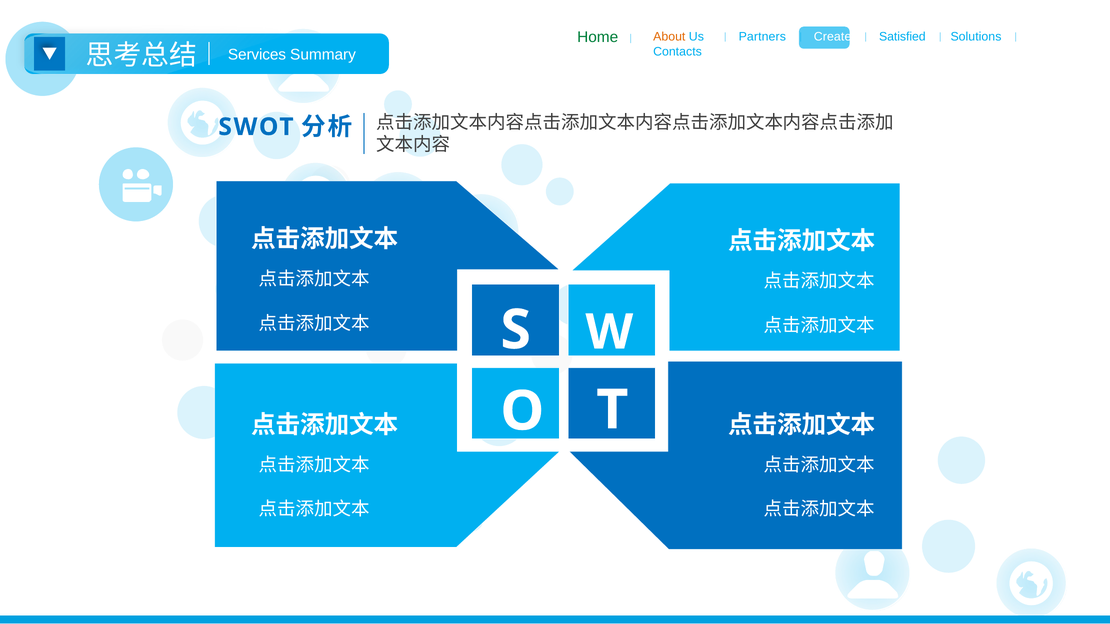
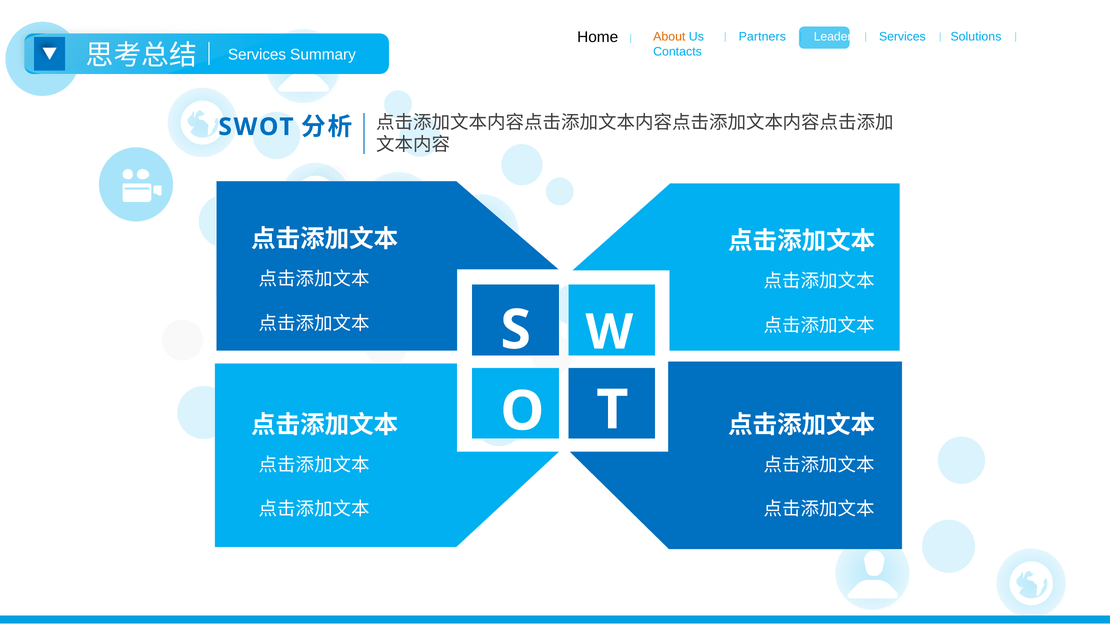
Home colour: green -> black (598, 37)
Create: Create -> Leader (833, 37)
Satisfied: Satisfied -> Services (902, 37)
